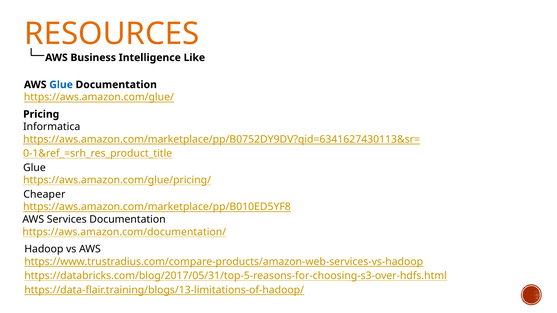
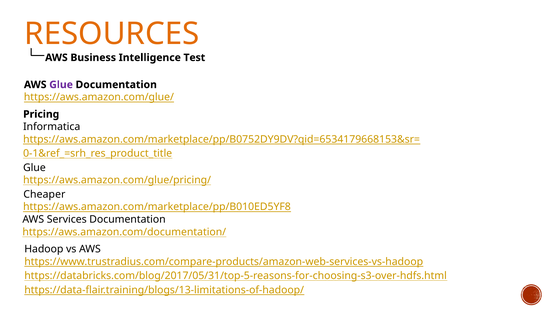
Like: Like -> Test (194, 58)
Glue colour: blue -> purple (61, 85)
https://aws.amazon.com/marketplace/pp/B0752DY9DV?qid=6341627430113&sr=: https://aws.amazon.com/marketplace/pp/B0752DY9DV?qid=6341627430113&sr= -> https://aws.amazon.com/marketplace/pp/B0752DY9DV?qid=6534179668153&sr= (222, 139)
